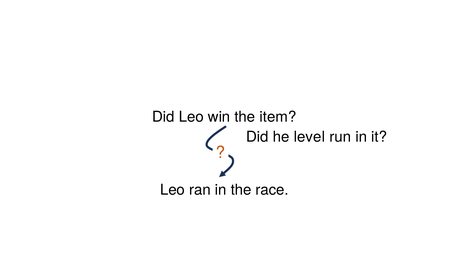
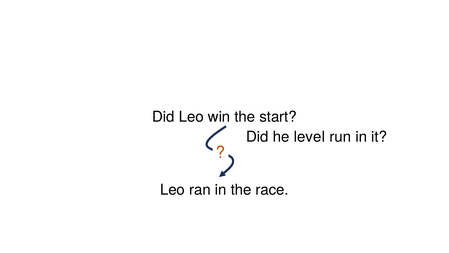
item: item -> start (278, 117)
